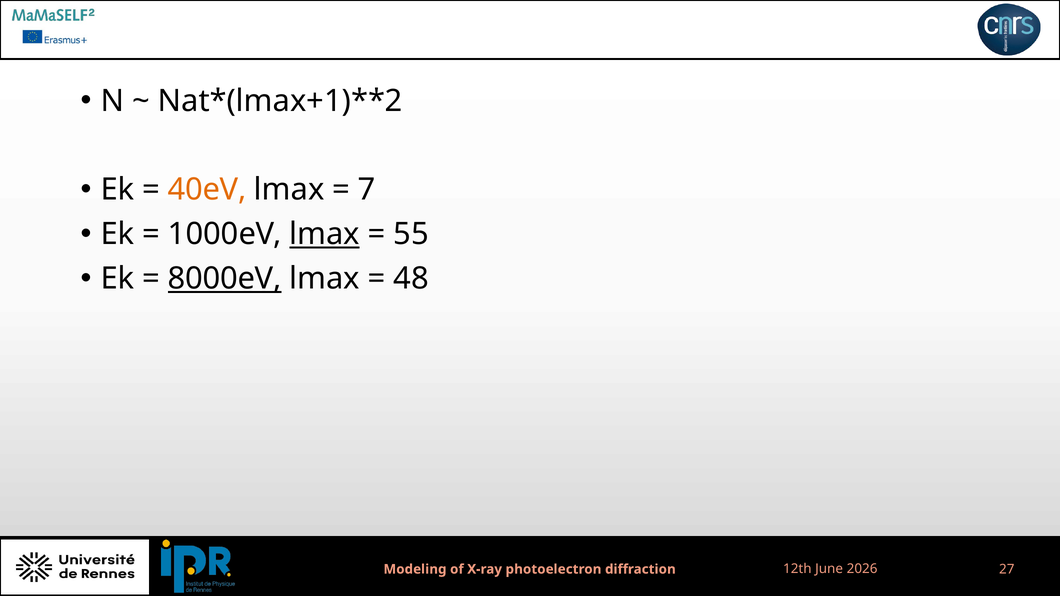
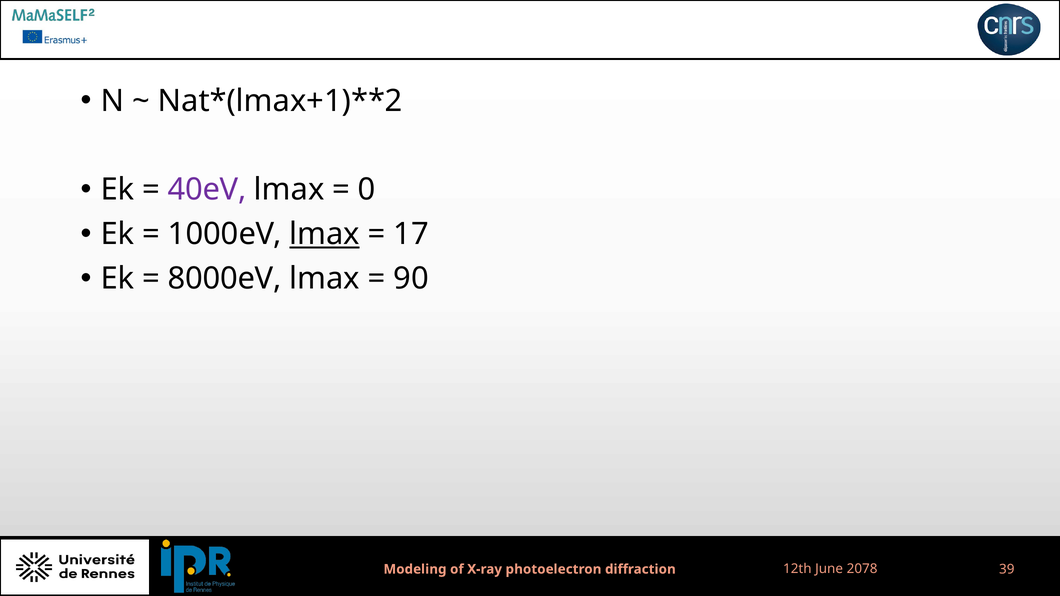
40eV colour: orange -> purple (207, 190)
7: 7 -> 0 (367, 190)
55: 55 -> 17 (411, 234)
8000eV underline: present -> none (225, 279)
48: 48 -> 90 (411, 279)
2026: 2026 -> 2078 (862, 569)
27: 27 -> 39 (1007, 570)
